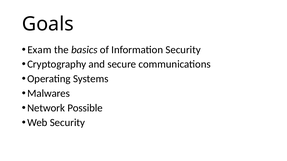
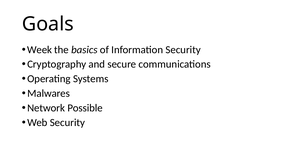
Exam: Exam -> Week (40, 50)
